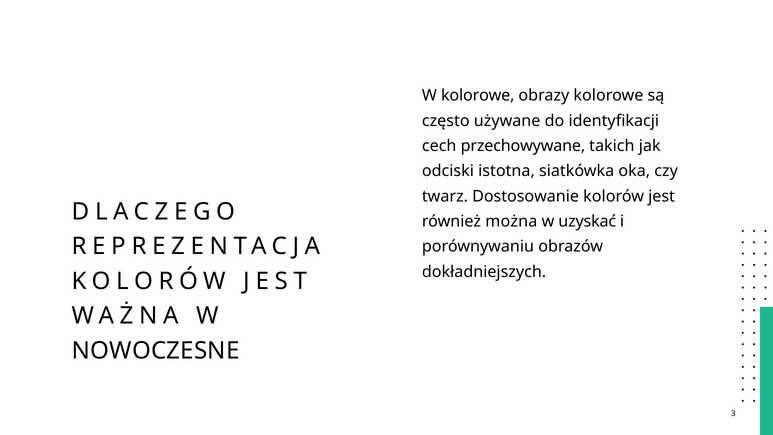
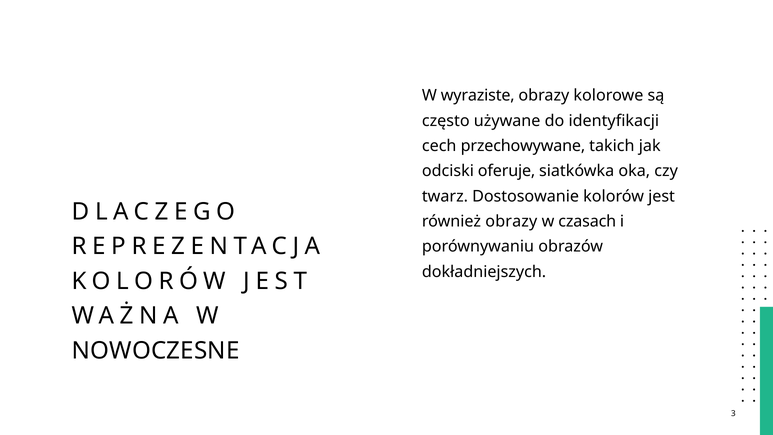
W kolorowe: kolorowe -> wyraziste (478, 96)
istotna: istotna -> oferuje (507, 171)
również można: można -> obrazy (511, 221)
uzyskać: uzyskać -> czasach (587, 221)
